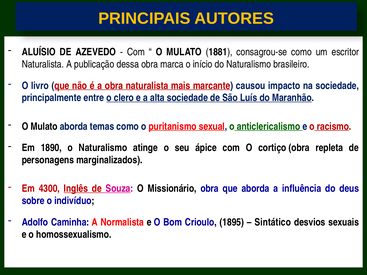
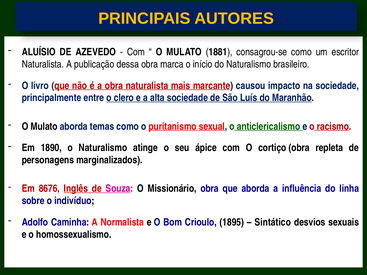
4300: 4300 -> 8676 (49, 189)
deus: deus -> linha (349, 189)
